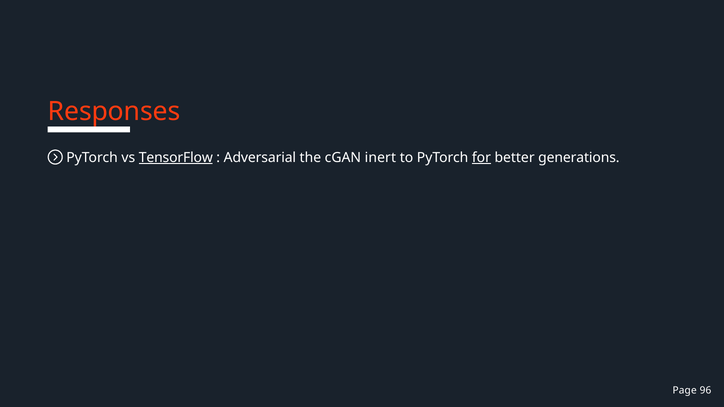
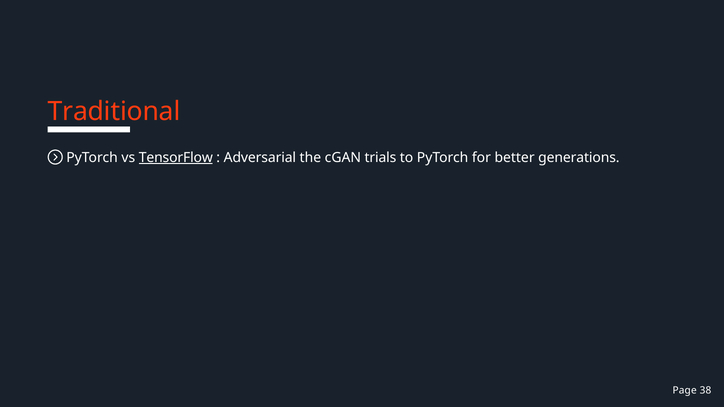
Responses: Responses -> Traditional (114, 111)
inert: inert -> trials (380, 158)
for underline: present -> none (481, 158)
96: 96 -> 38 (706, 391)
